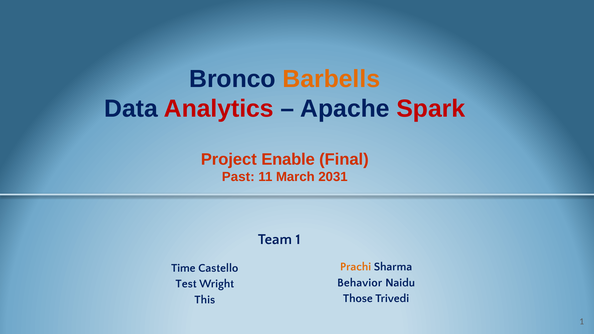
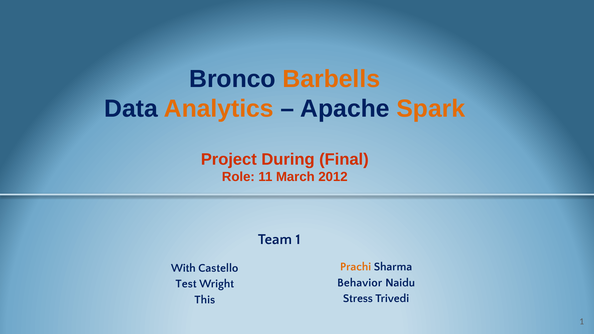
Analytics colour: red -> orange (219, 109)
Spark colour: red -> orange (431, 109)
Enable: Enable -> During (288, 159)
Past: Past -> Role (238, 177)
2031: 2031 -> 2012 (333, 177)
Time: Time -> With (183, 268)
Those: Those -> Stress (358, 299)
